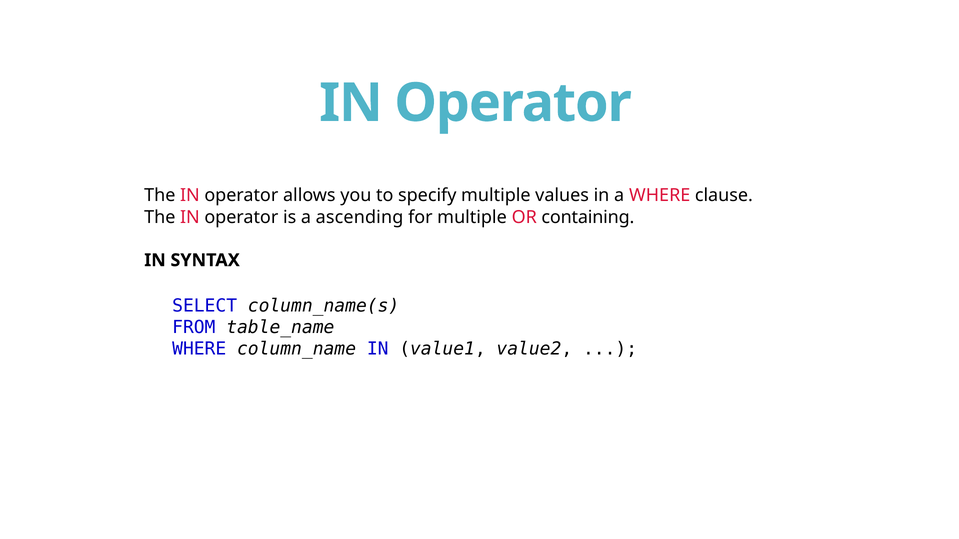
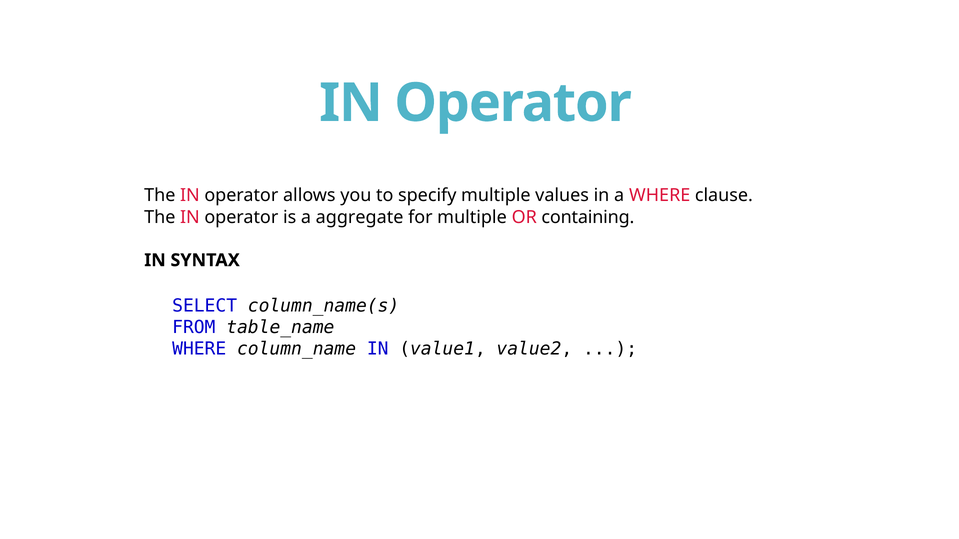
ascending: ascending -> aggregate (360, 217)
